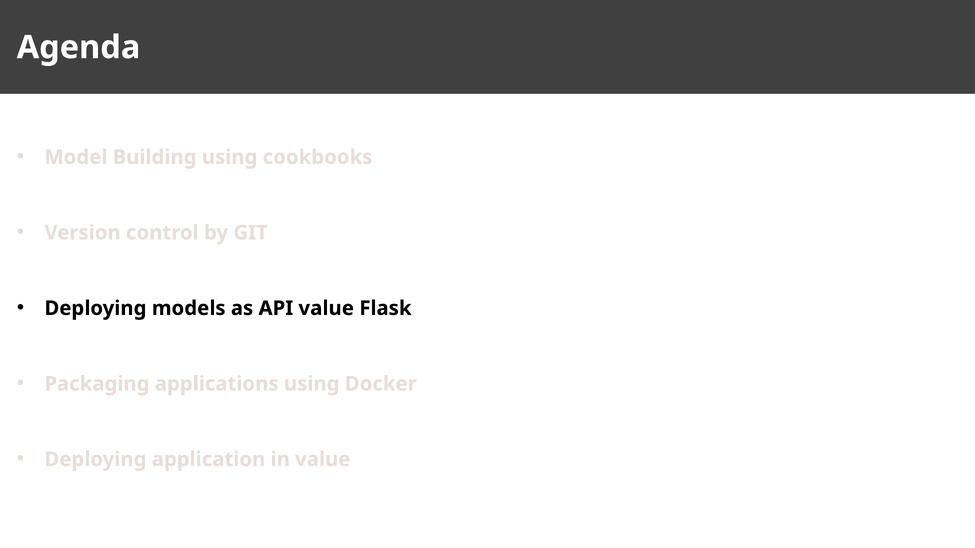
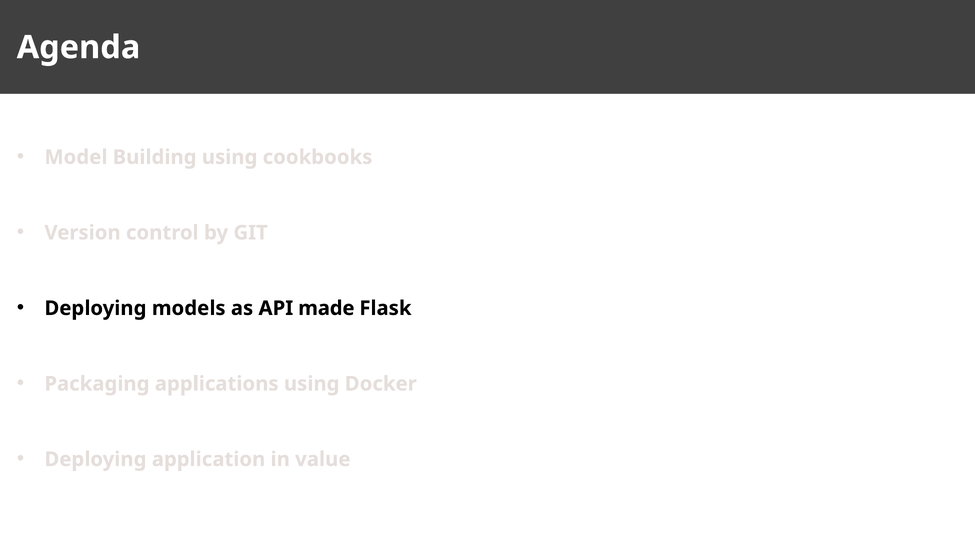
API value: value -> made (326, 309)
